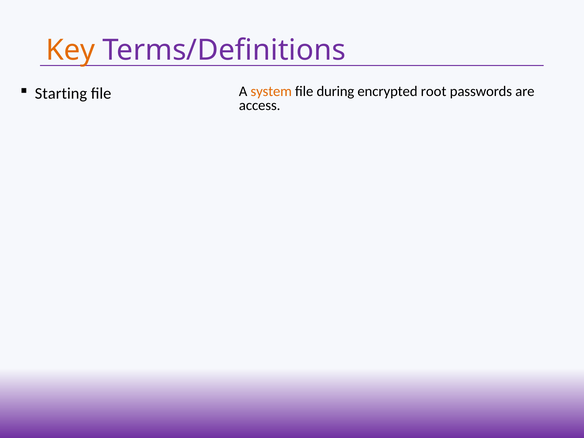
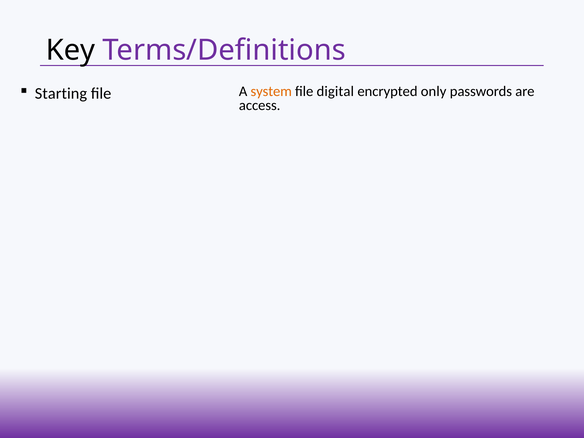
Key colour: orange -> black (70, 50)
during: during -> digital (335, 91)
root: root -> only (434, 91)
